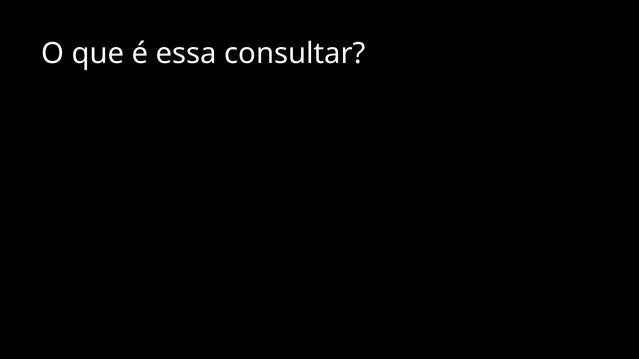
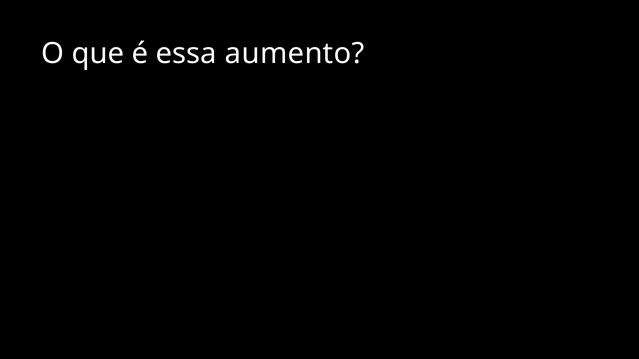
consultar: consultar -> aumento (295, 54)
